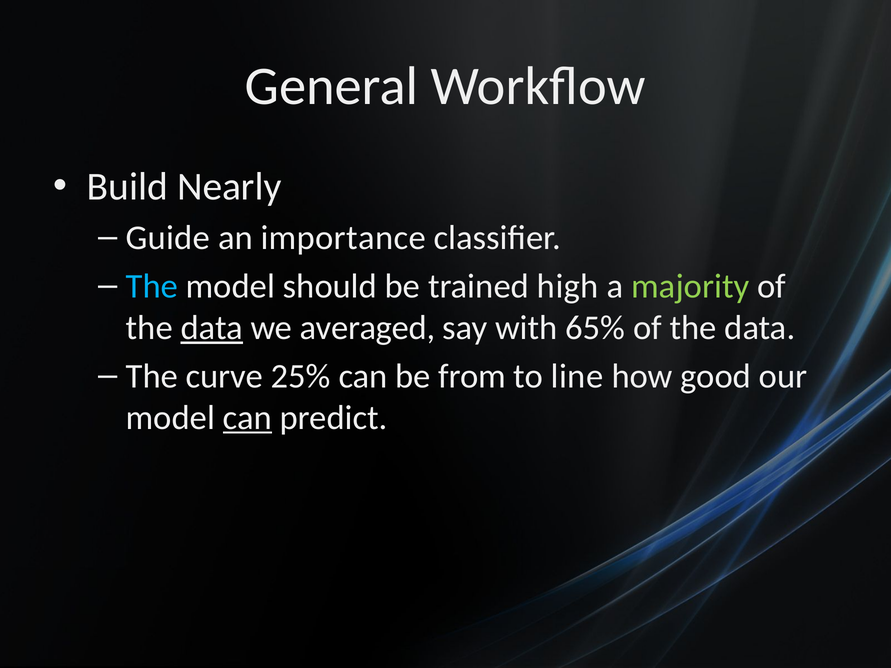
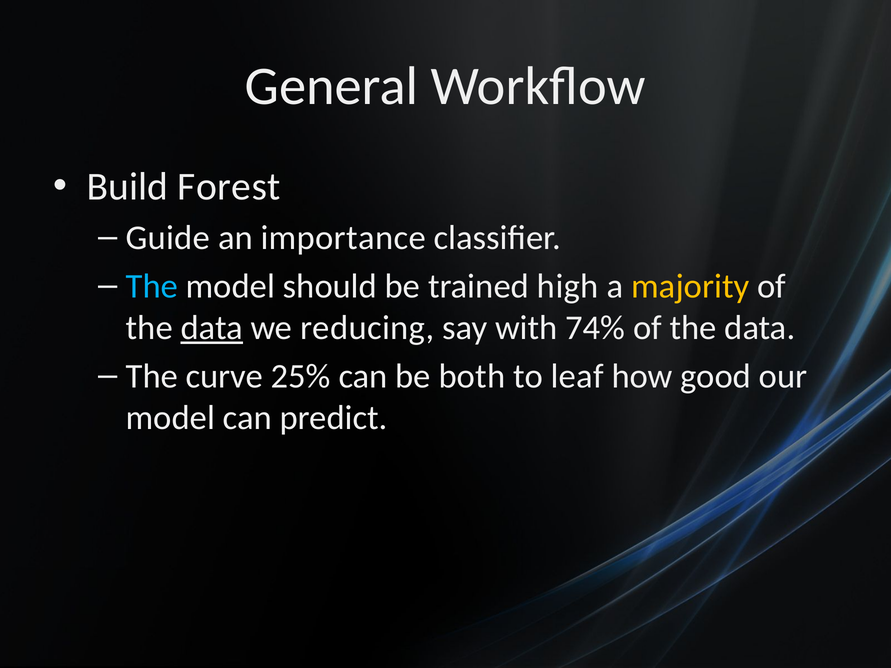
Nearly: Nearly -> Forest (229, 187)
majority colour: light green -> yellow (690, 286)
averaged: averaged -> reducing (367, 328)
65%: 65% -> 74% (595, 328)
from: from -> both (472, 376)
line: line -> leaf (577, 376)
can underline: present -> none (247, 418)
